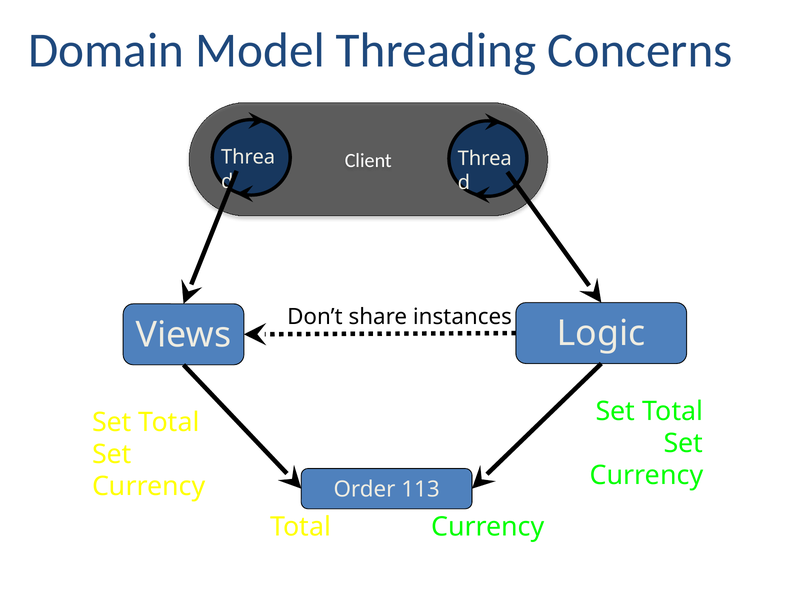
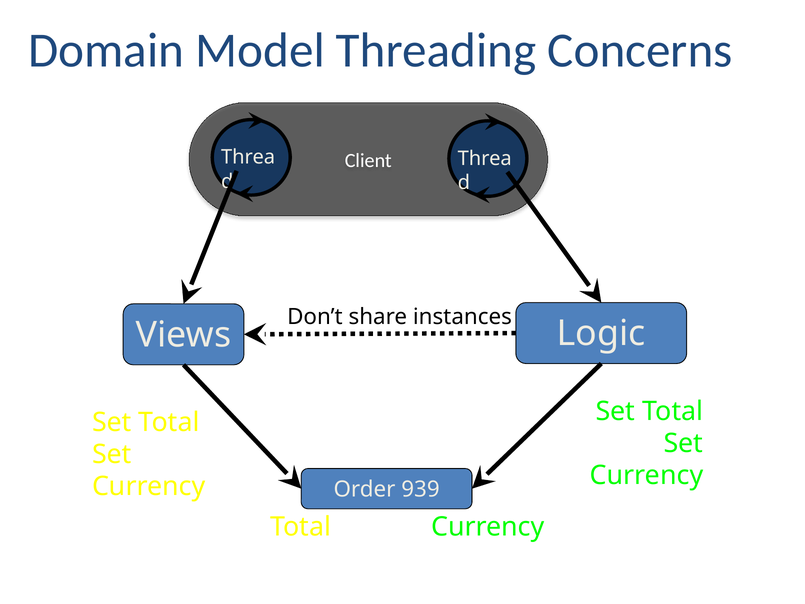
113: 113 -> 939 (420, 489)
